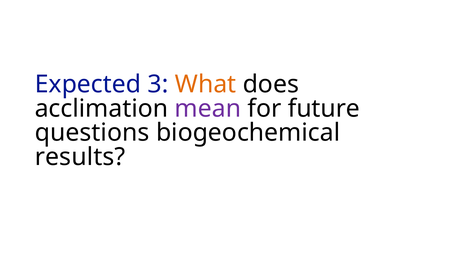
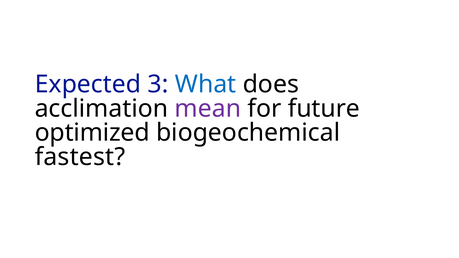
What colour: orange -> blue (206, 84)
questions: questions -> optimized (92, 133)
results: results -> fastest (80, 157)
